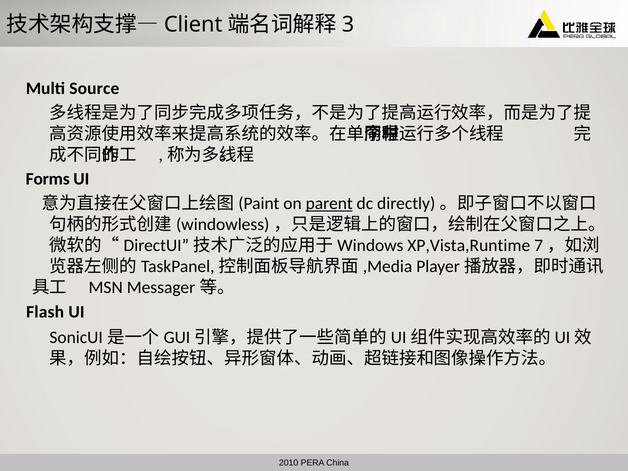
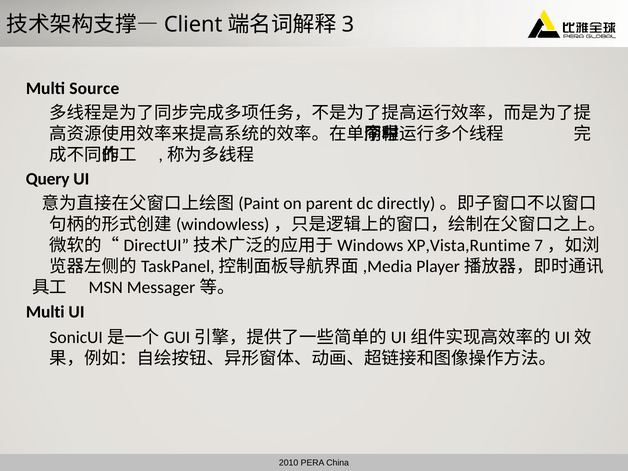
Forms: Forms -> Query (48, 179)
parent underline: present -> none (329, 204)
Flash: Flash -> Multi (45, 312)
